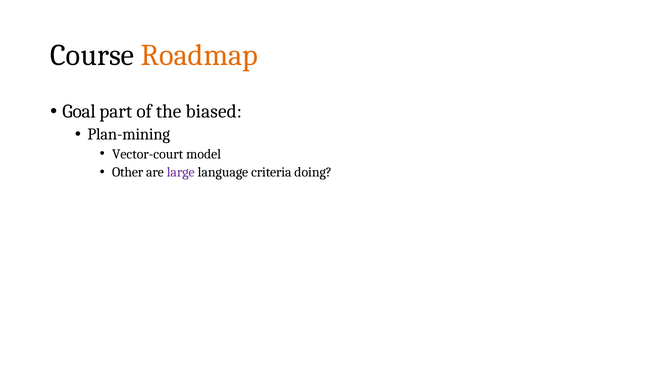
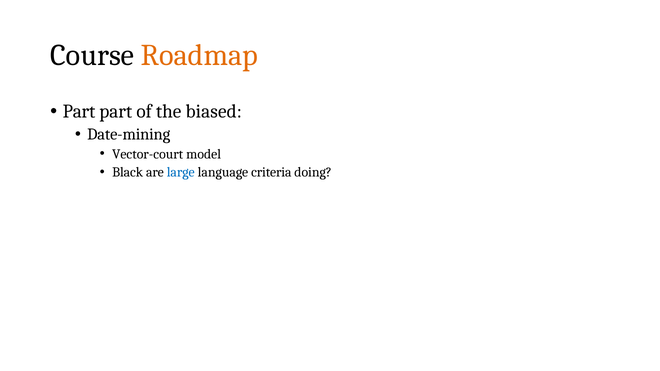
Goal: Goal -> Part (79, 112)
Plan-mining: Plan-mining -> Date-mining (129, 134)
Other: Other -> Black (128, 172)
large colour: purple -> blue (181, 172)
